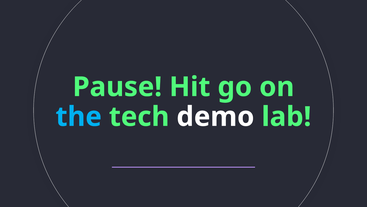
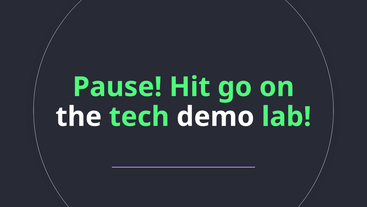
the colour: light blue -> white (79, 116)
